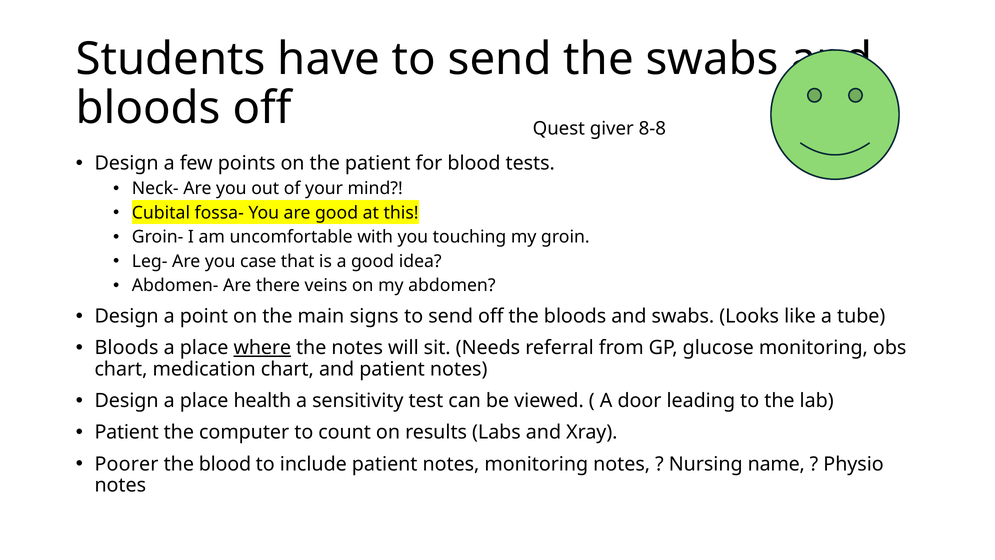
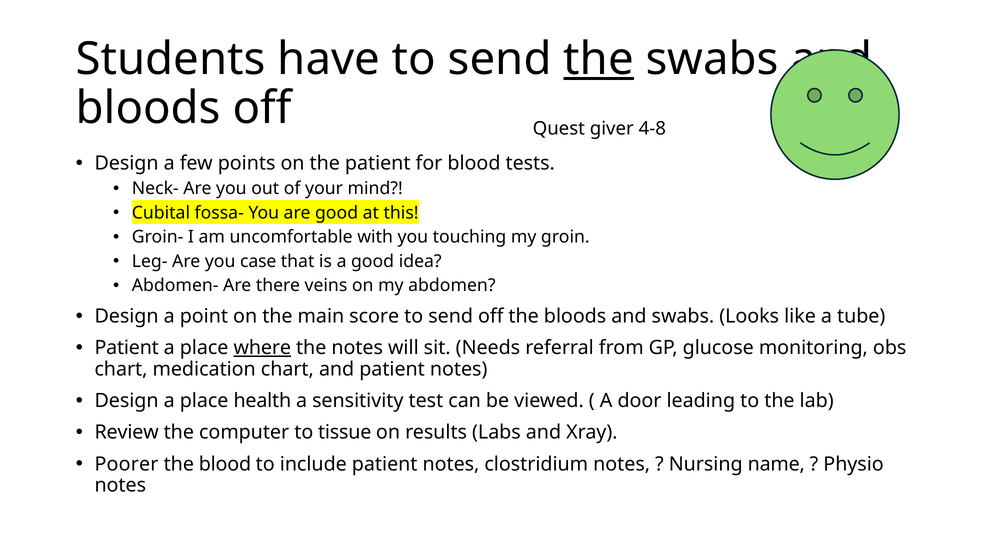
the underline: none -> present (599, 59)
8-8: 8-8 -> 4-8 (652, 128)
signs: signs -> score (374, 316)
Bloods: Bloods -> Patient (127, 348)
Patient: Patient -> Review (127, 432)
count: count -> tissue (345, 432)
notes monitoring: monitoring -> clostridium (536, 464)
